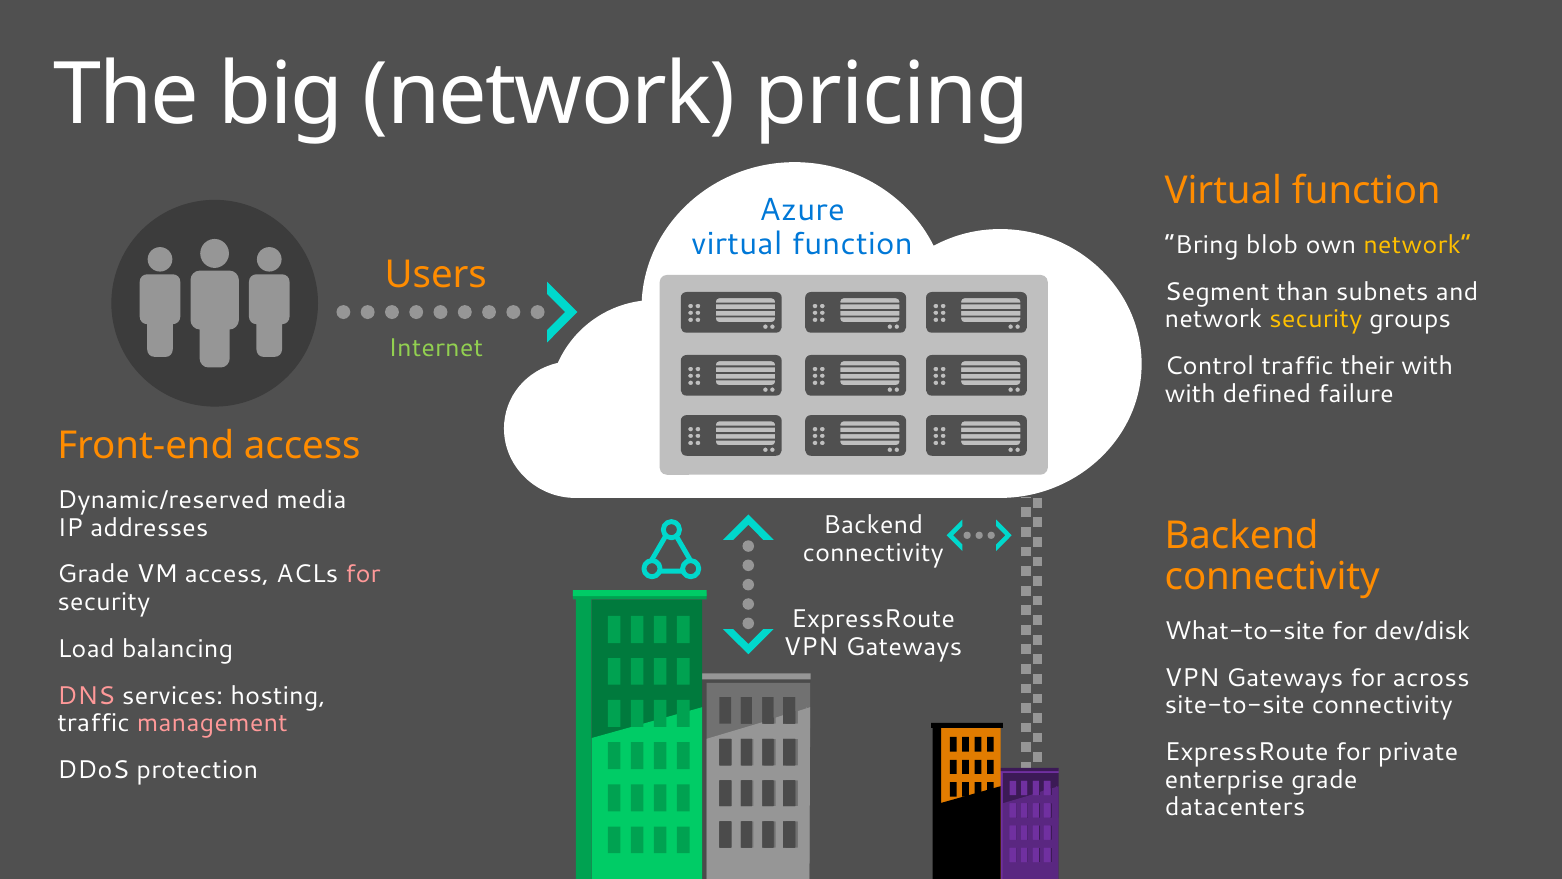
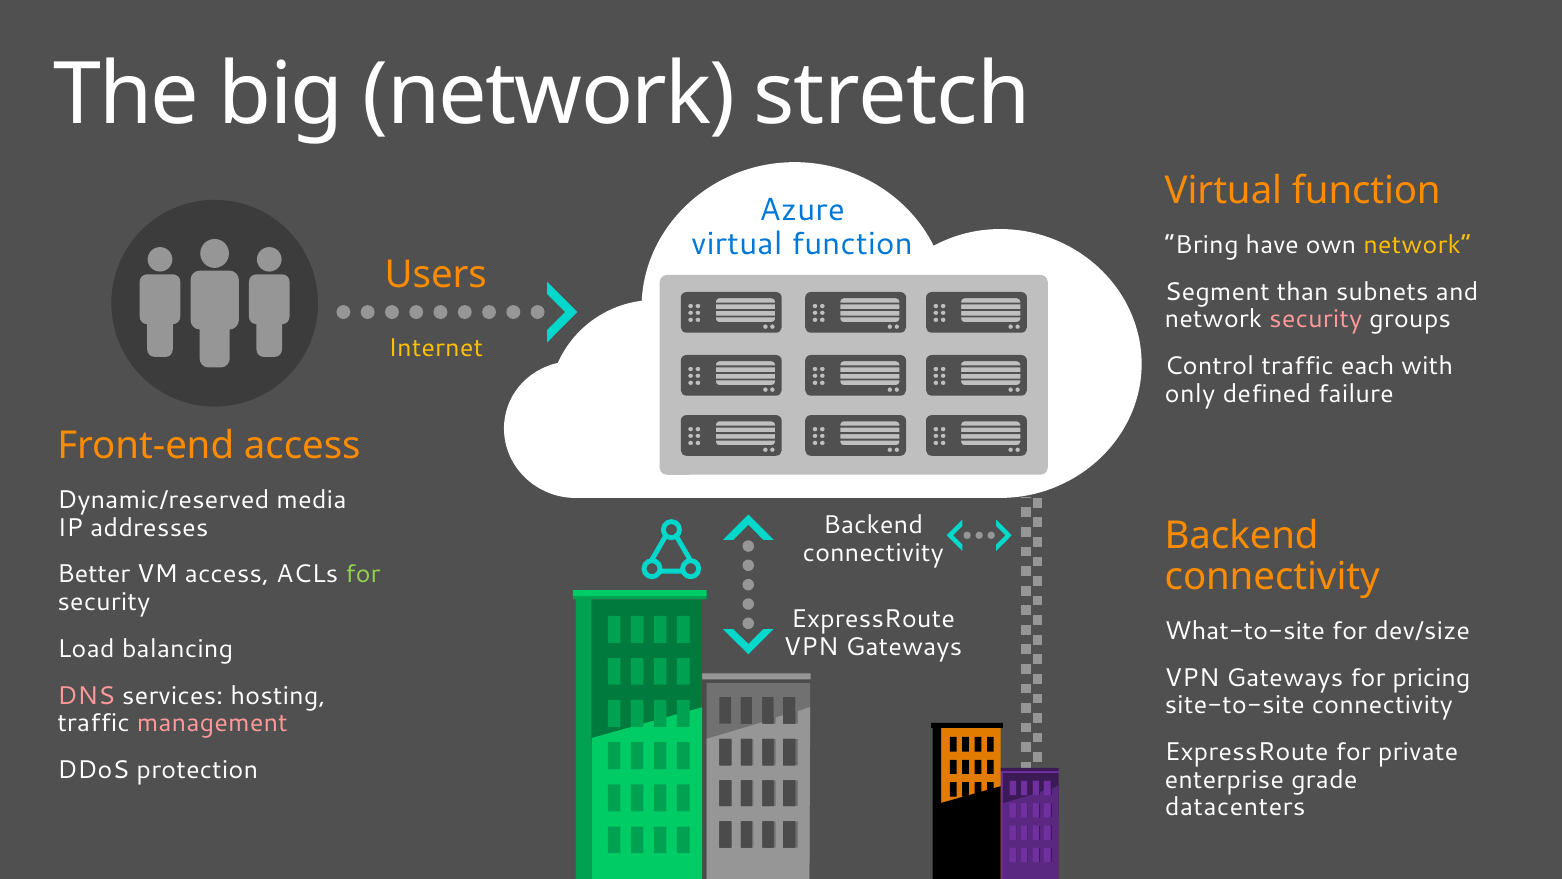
pricing: pricing -> stretch (892, 95)
blob: blob -> have (1272, 245)
security colour: yellow -> pink (1316, 319)
Internet colour: light green -> yellow (436, 348)
their: their -> each (1368, 366)
with: with -> only (1190, 394)
Grade: Grade -> Better (94, 574)
for colour: pink -> light green (363, 574)
dev/disk: dev/disk -> dev/size (1422, 631)
across: across -> pricing (1431, 677)
